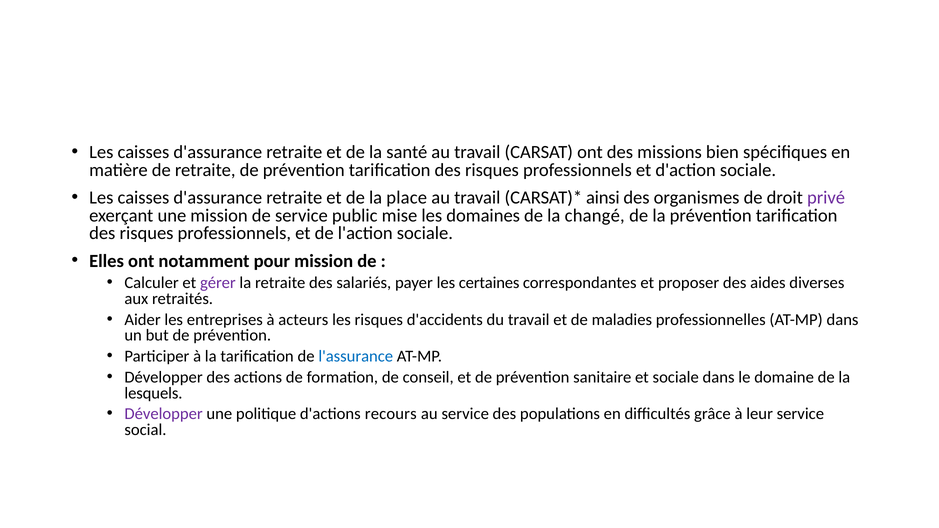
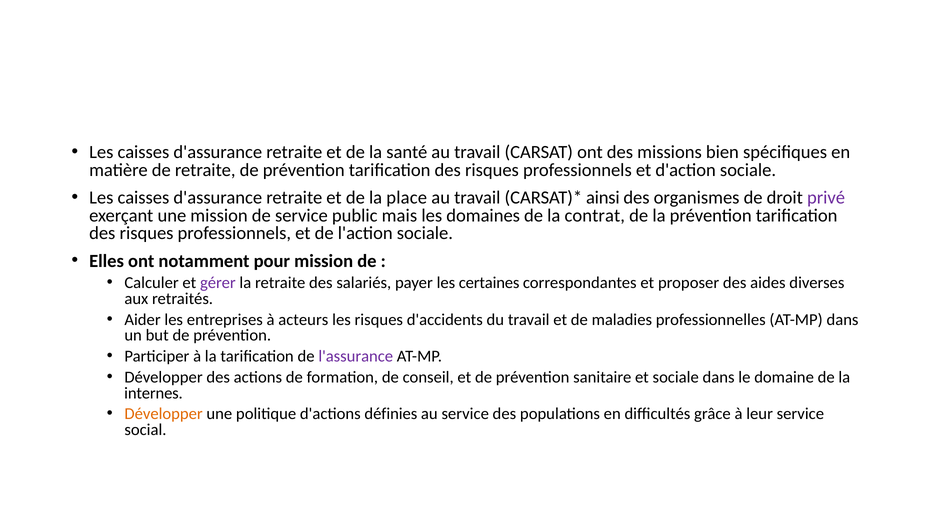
mise: mise -> mais (399, 216)
changé: changé -> contrat (595, 216)
l'assurance colour: blue -> purple (356, 356)
lesquels: lesquels -> internes (153, 393)
Développer colour: purple -> orange (164, 414)
recours: recours -> définies (391, 414)
